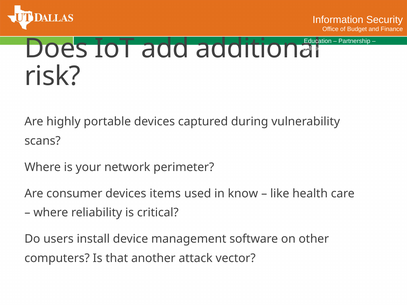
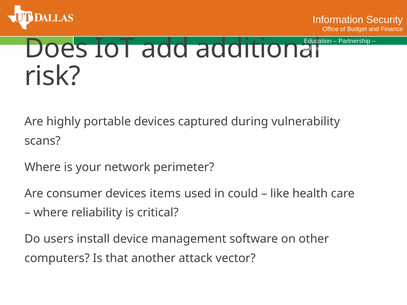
know: know -> could (243, 194)
